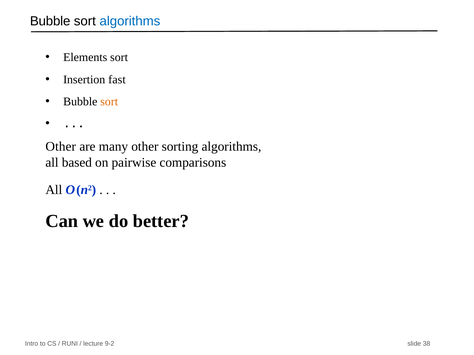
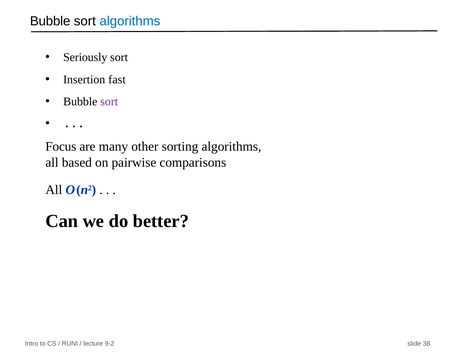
Elements: Elements -> Seriously (85, 57)
sort colour: orange -> purple (109, 102)
Other: Other -> Focus (61, 147)
